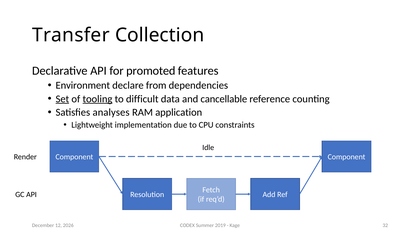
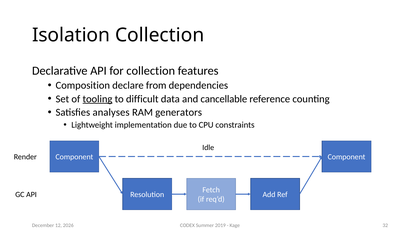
Transfer: Transfer -> Isolation (71, 35)
for promoted: promoted -> collection (151, 71)
Environment: Environment -> Composition (83, 85)
Set underline: present -> none (62, 99)
application: application -> generators (179, 113)
